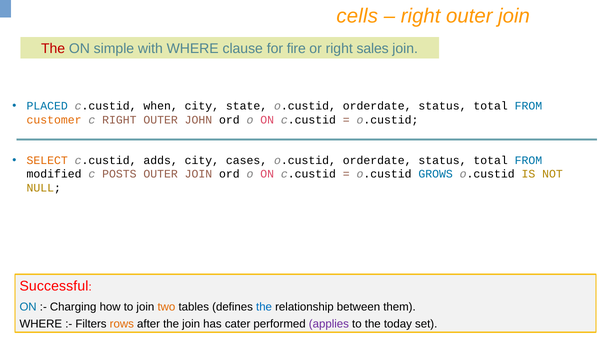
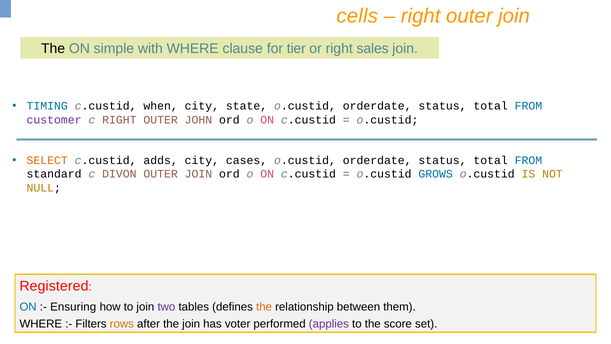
The colour: red -> black (53, 49)
fire: fire -> tier (296, 49)
PLACED: PLACED -> TIMING (47, 106)
customer colour: orange -> purple (54, 120)
modified: modified -> standard (54, 174)
POSTS: POSTS -> DIVON (119, 174)
Successful: Successful -> Registered (54, 286)
Charging: Charging -> Ensuring (73, 307)
two colour: orange -> purple (166, 307)
the colour: blue -> orange (264, 307)
cater: cater -> voter (238, 324)
today: today -> score (398, 324)
